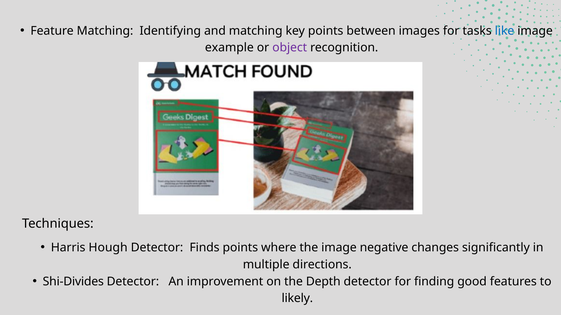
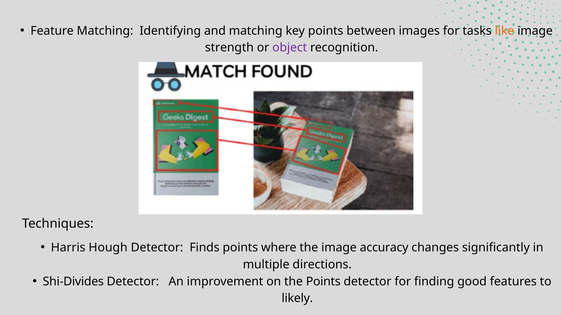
like colour: blue -> orange (505, 31)
example: example -> strength (229, 48)
negative: negative -> accuracy (384, 248)
the Depth: Depth -> Points (323, 282)
